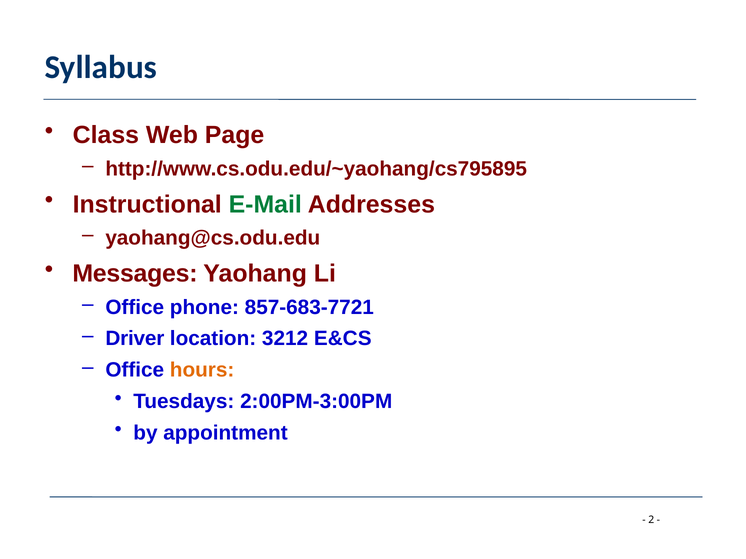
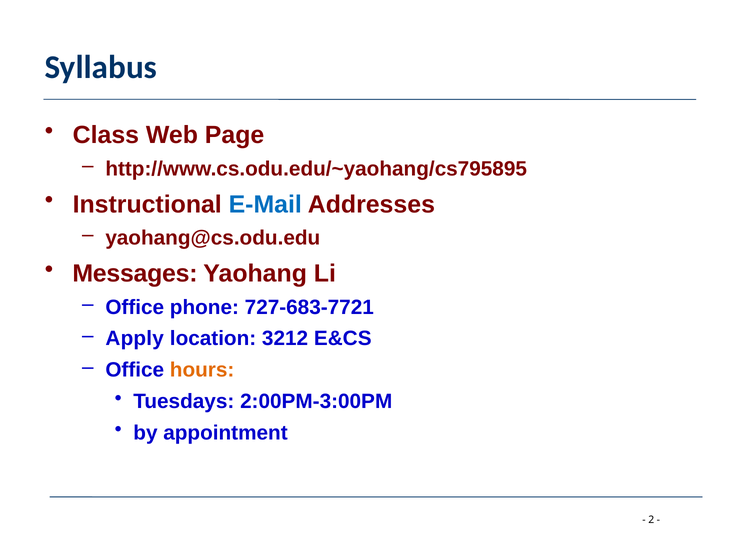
E-Mail colour: green -> blue (265, 205)
857-683-7721: 857-683-7721 -> 727-683-7721 (309, 307)
Driver: Driver -> Apply (135, 339)
